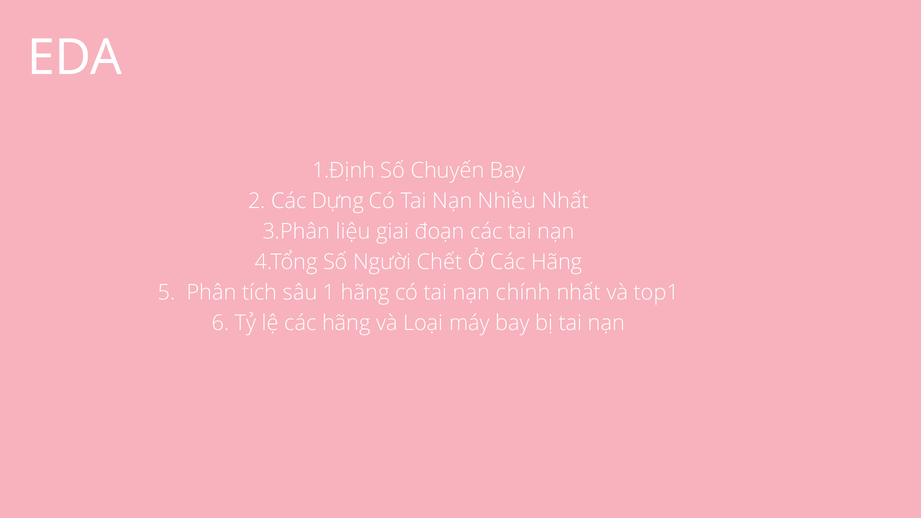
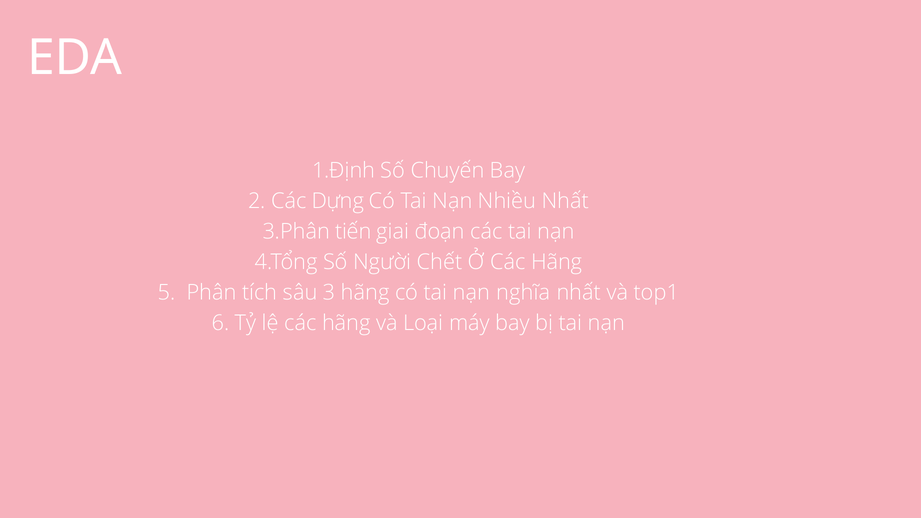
liệu: liệu -> tiến (353, 232)
1: 1 -> 3 (329, 292)
chính: chính -> nghĩa (523, 292)
